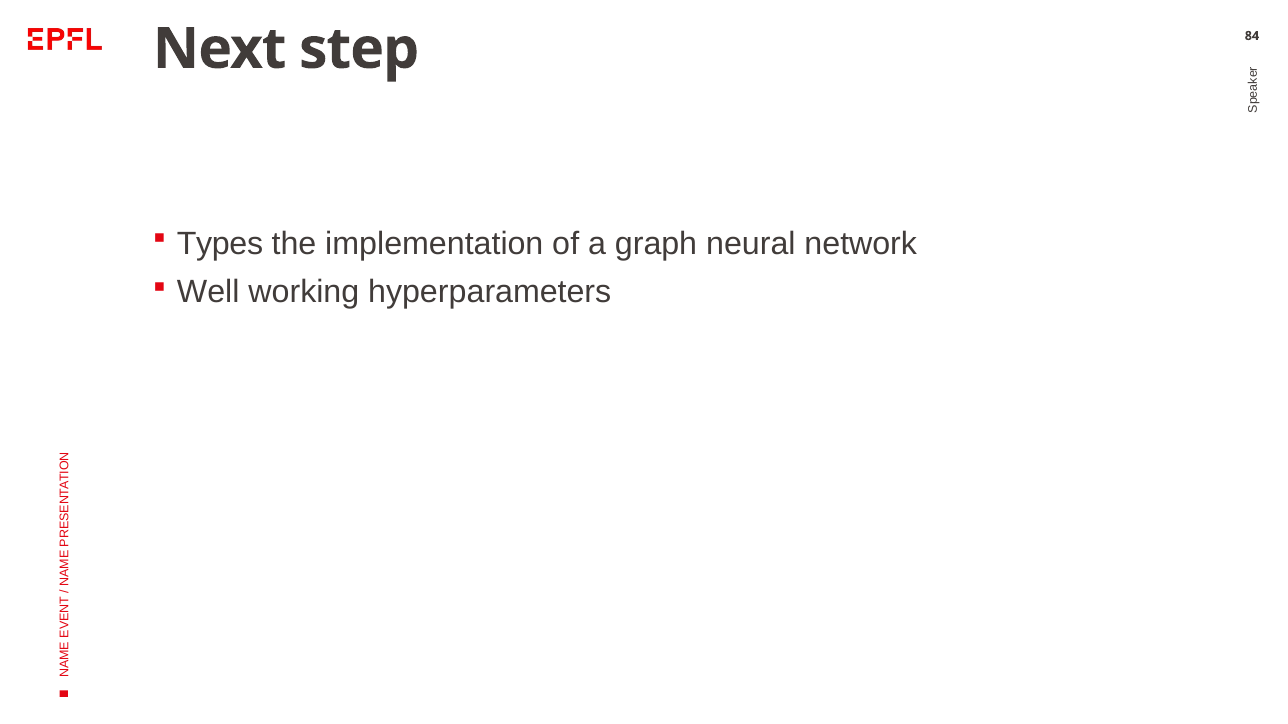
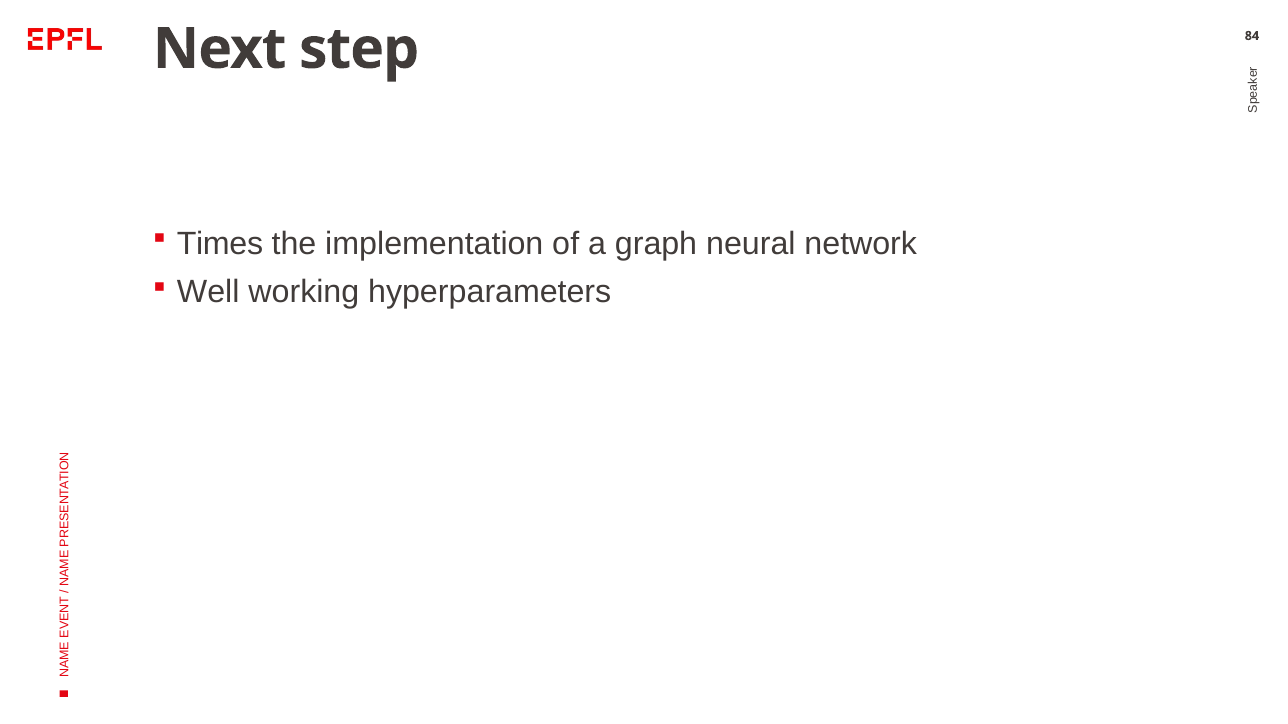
Types: Types -> Times (220, 244)
